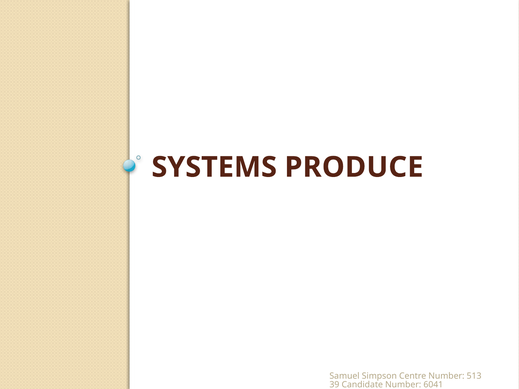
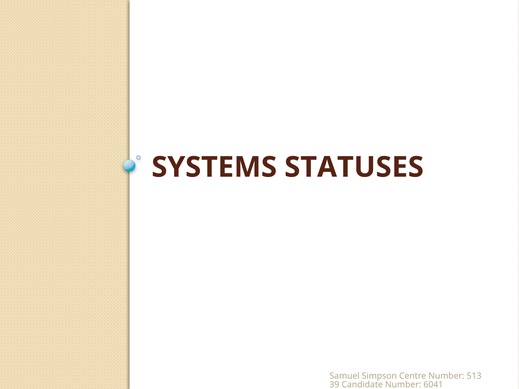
PRODUCE: PRODUCE -> STATUSES (354, 167)
